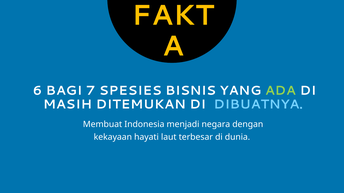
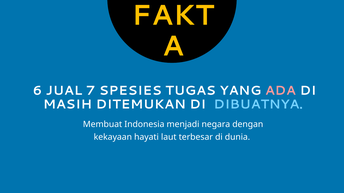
BAGI: BAGI -> JUAL (64, 91)
BISNIS: BISNIS -> TUGAS (191, 91)
ADA colour: light green -> pink (281, 91)
